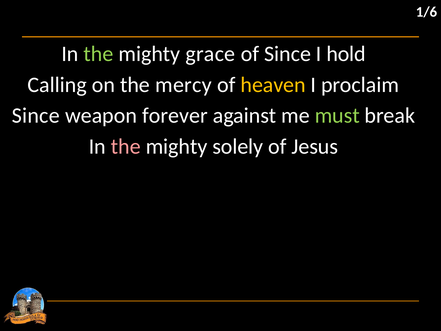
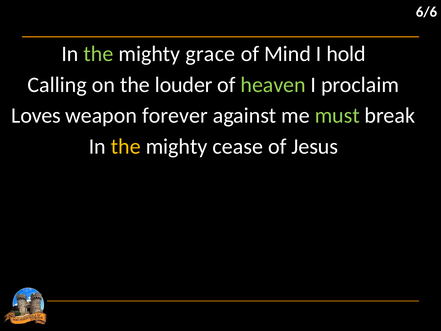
1/6: 1/6 -> 6/6 (427, 12)
of Since: Since -> Mind (288, 54)
mercy: mercy -> louder (184, 85)
heaven colour: yellow -> light green (273, 85)
Since: Since -> Loves (36, 116)
the colour: pink -> yellow (126, 146)
solely: solely -> cease (238, 146)
